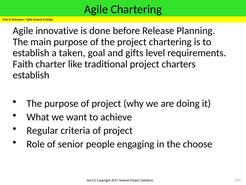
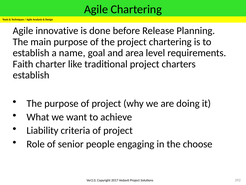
taken: taken -> name (72, 53)
gifts: gifts -> area (134, 53)
Regular: Regular -> Liability (42, 130)
